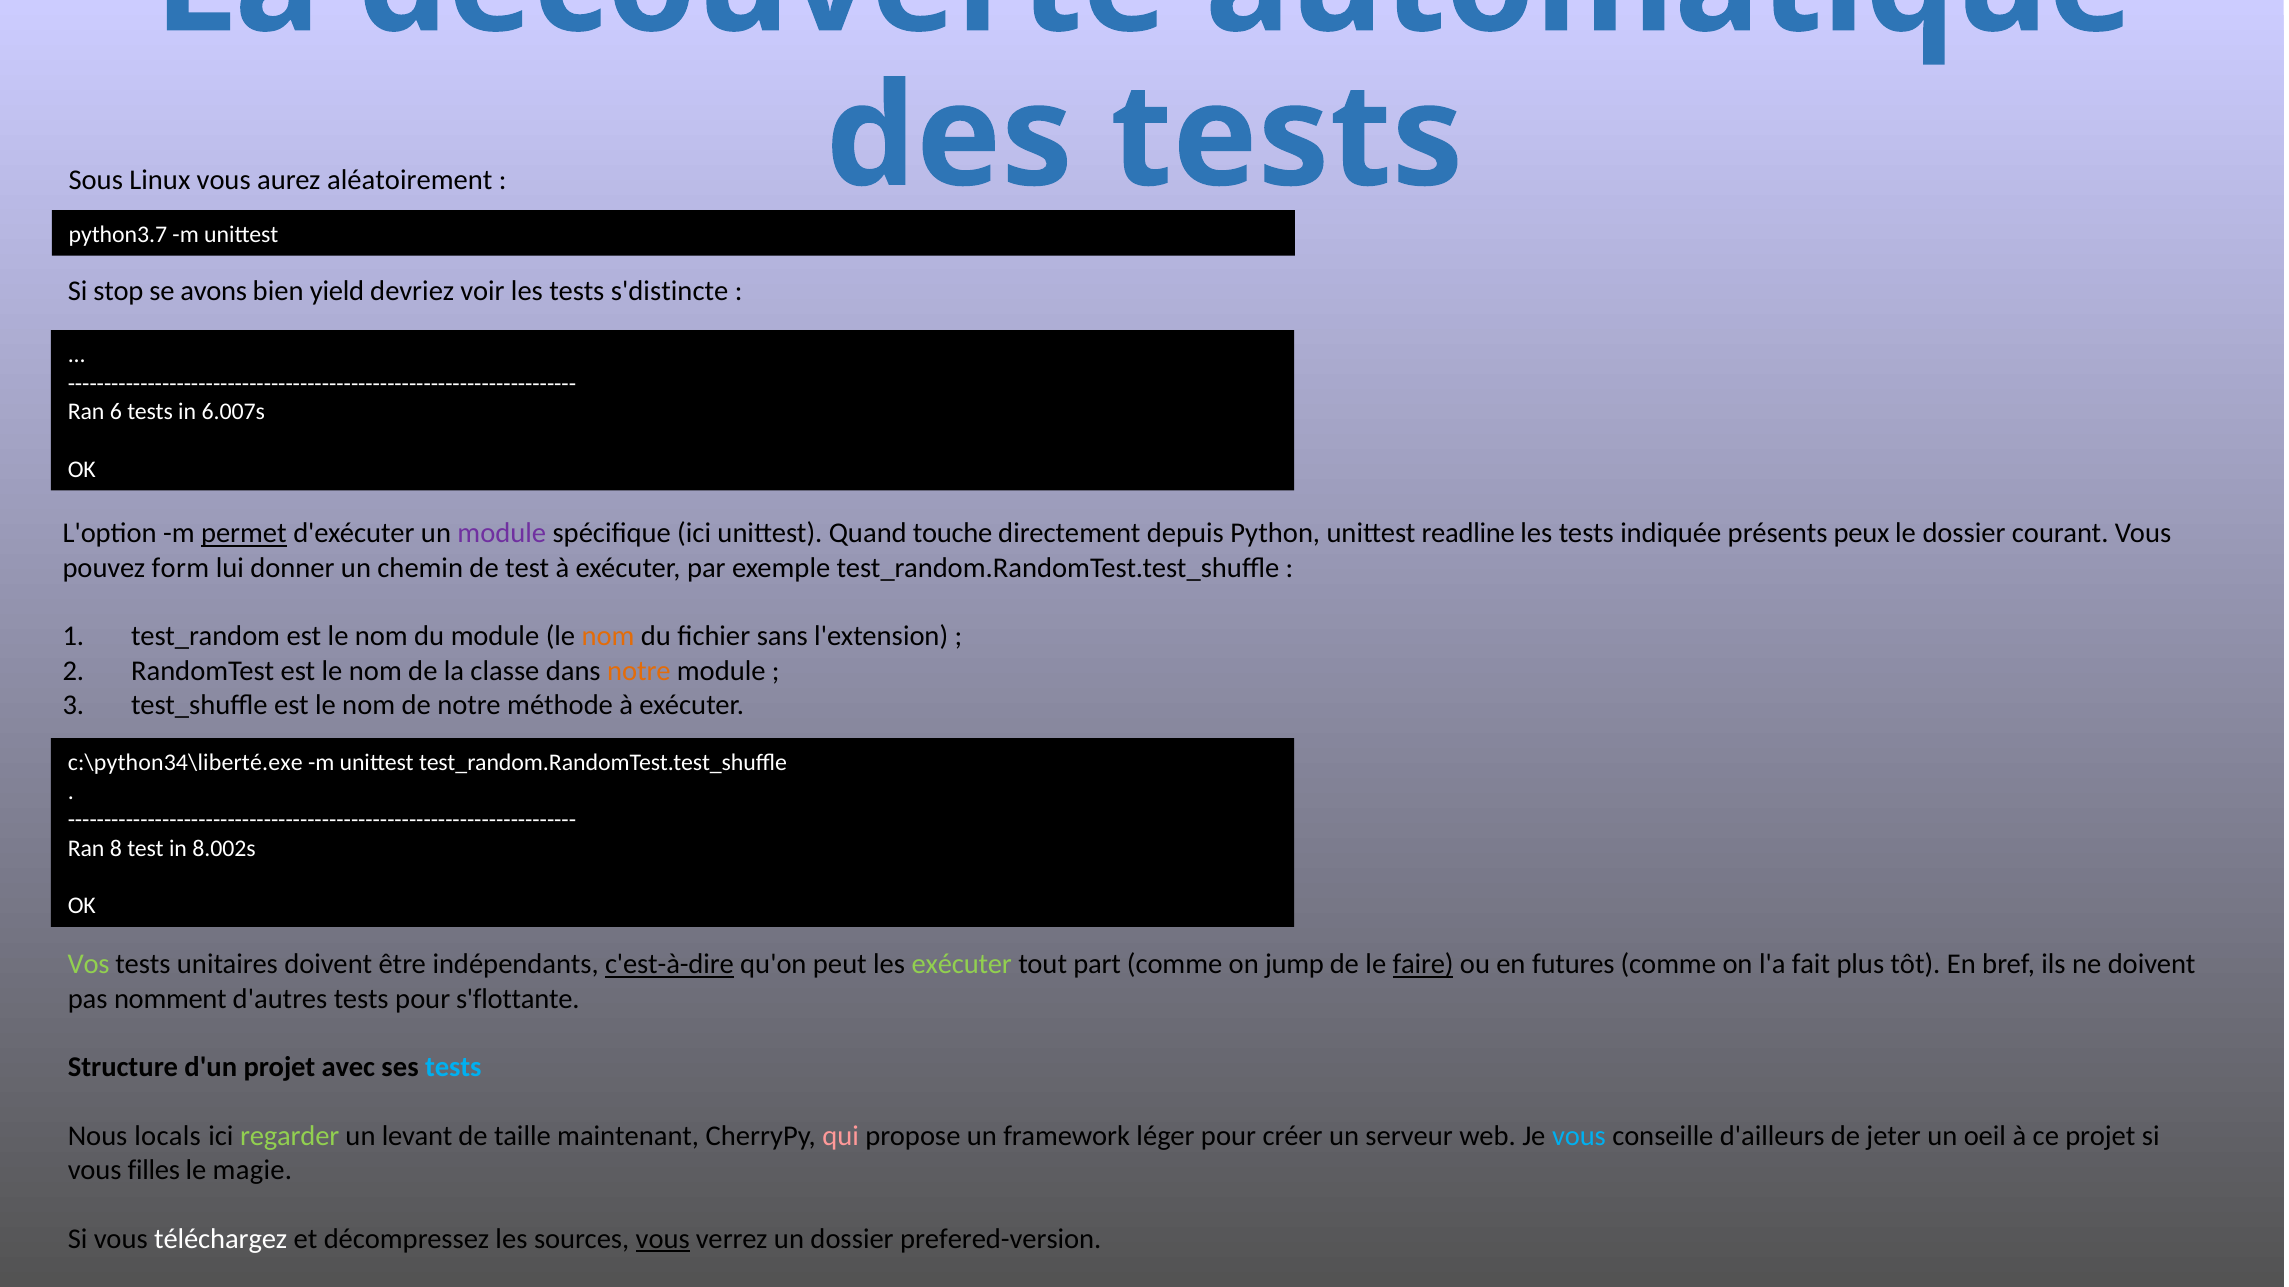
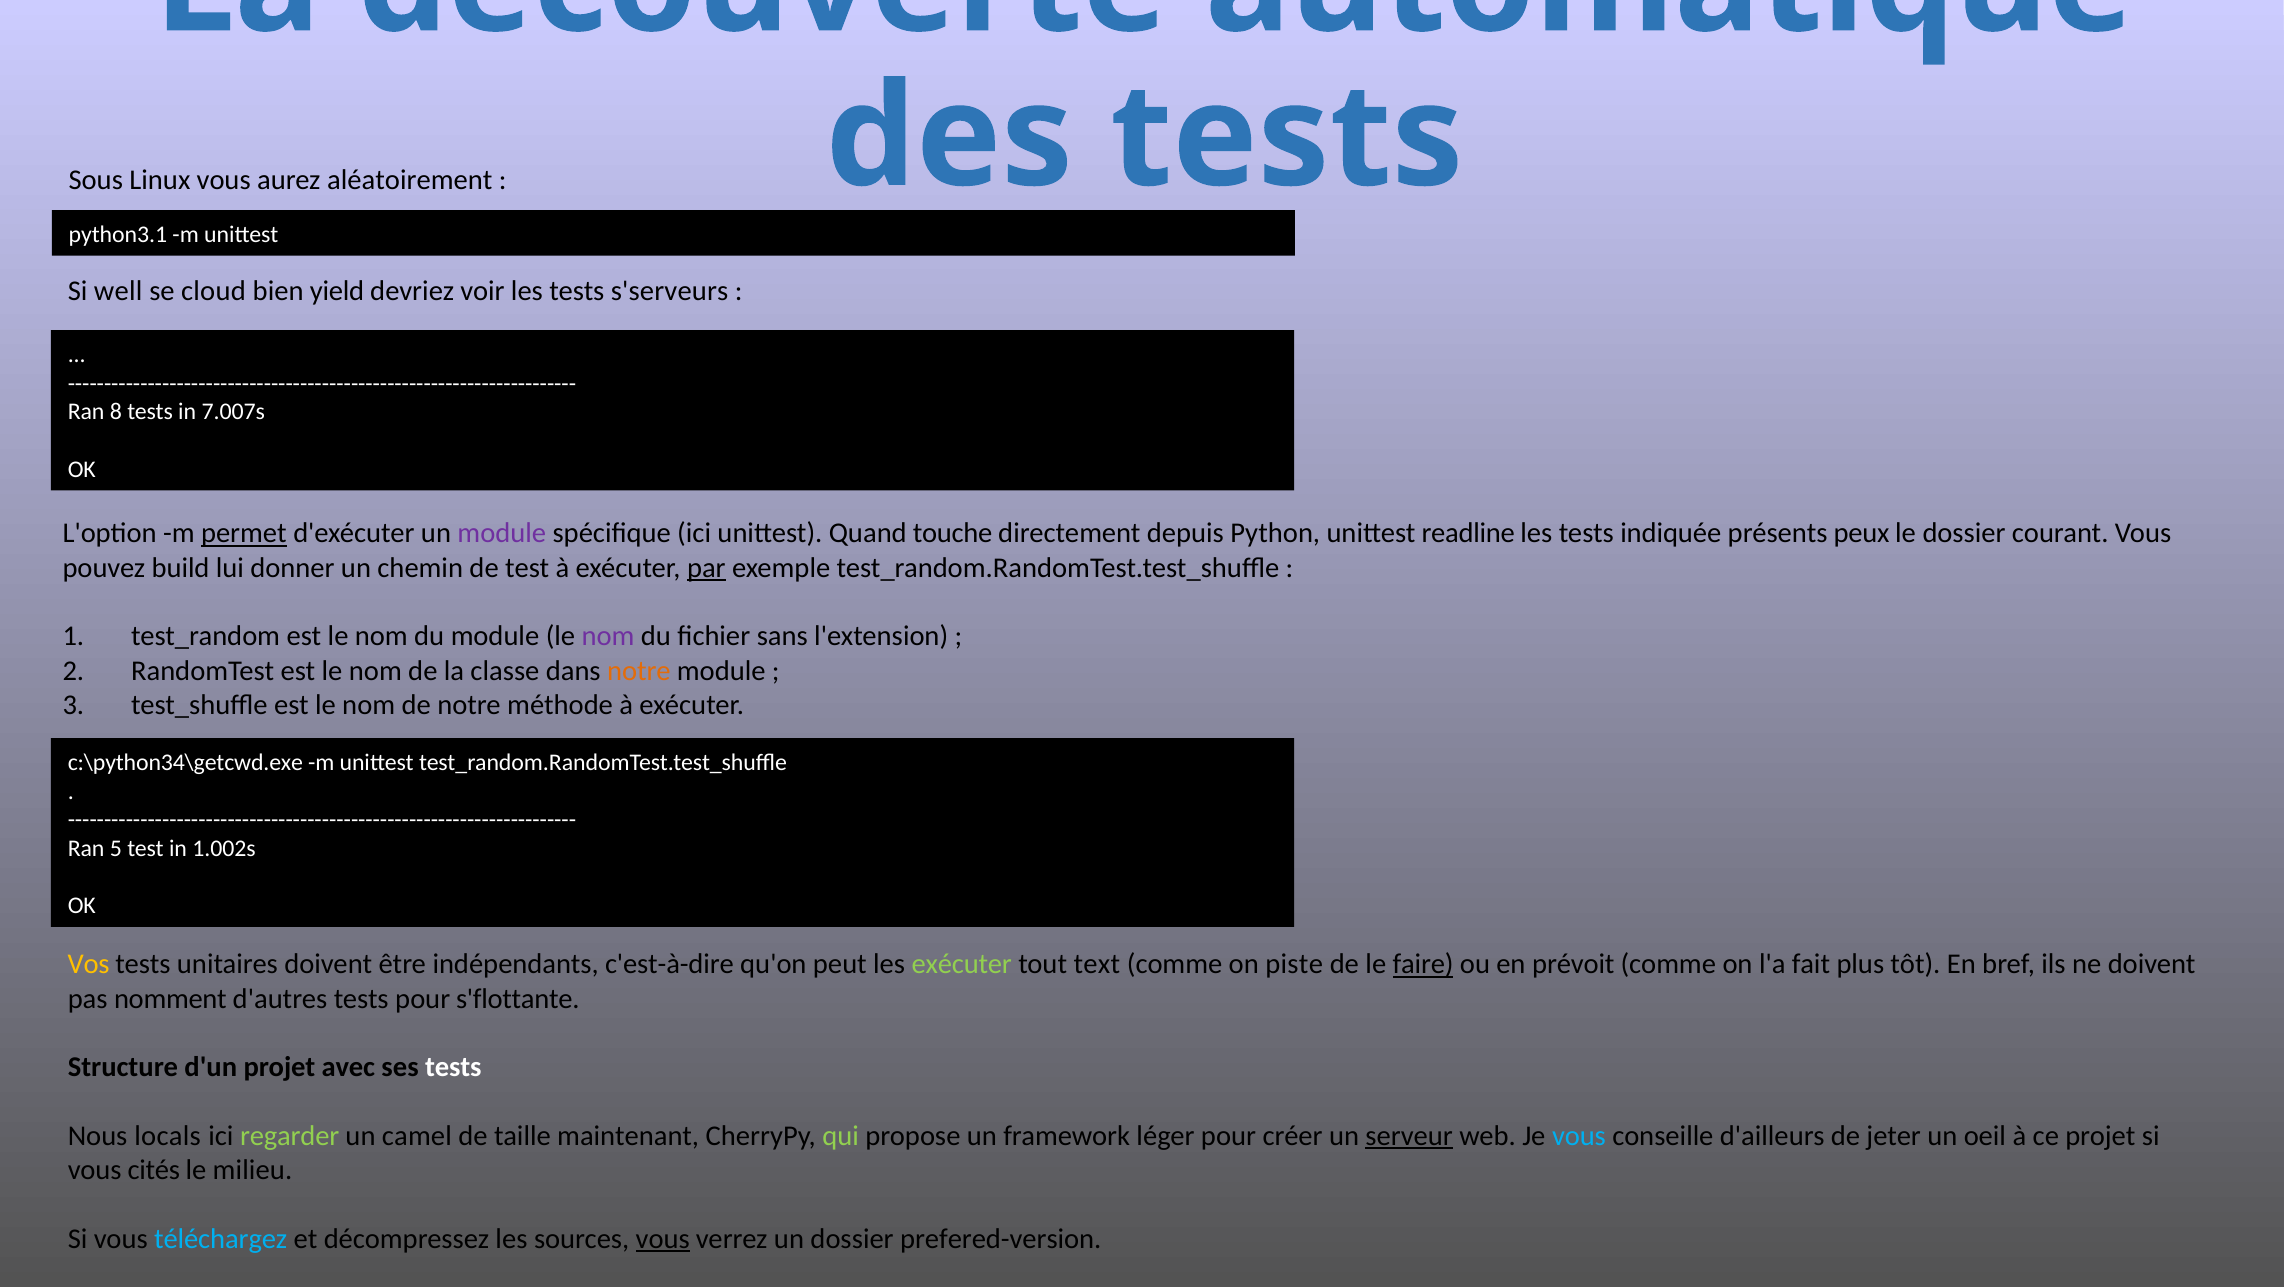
python3.7: python3.7 -> python3.1 (118, 235)
stop: stop -> well (118, 291)
avons: avons -> cloud (213, 291)
s'distincte: s'distincte -> s'serveurs (670, 291)
6: 6 -> 8 (116, 412)
6.007s: 6.007s -> 7.007s (233, 412)
form: form -> build (181, 568)
par underline: none -> present (706, 568)
nom colour: orange -> purple (608, 637)
c:\python34\liberté.exe: c:\python34\liberté.exe -> c:\python34\getcwd.exe (185, 763)
8: 8 -> 5 (116, 849)
8.002s: 8.002s -> 1.002s (224, 849)
Vos colour: light green -> yellow (89, 965)
c'est-à-dire underline: present -> none (669, 965)
part: part -> text (1097, 965)
jump: jump -> piste (1294, 965)
futures: futures -> prévoit (1573, 965)
tests colour: light blue -> white (453, 1068)
levant: levant -> camel (417, 1137)
qui colour: pink -> light green (841, 1137)
serveur underline: none -> present (1409, 1137)
filles: filles -> cités (154, 1171)
magie: magie -> milieu (252, 1171)
téléchargez colour: white -> light blue (221, 1240)
